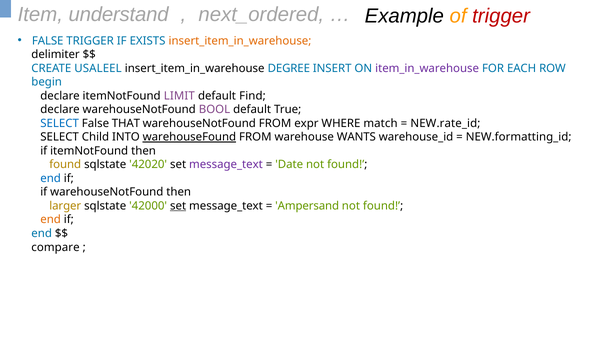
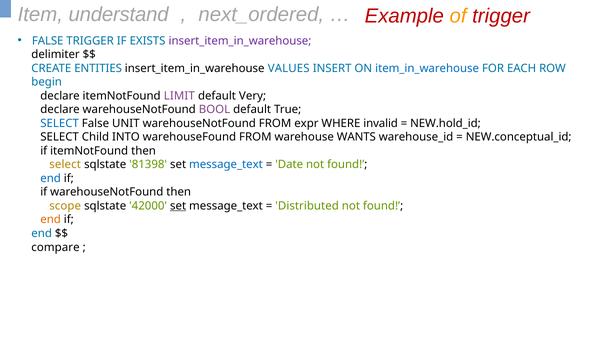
Example colour: black -> red (404, 16)
insert_item_in_warehouse colour: orange -> purple (240, 41)
USALEEL: USALEEL -> ENTITIES (98, 68)
DEGREE: DEGREE -> VALUES (289, 68)
item_in_warehouse colour: purple -> blue (427, 68)
Find: Find -> Very (253, 96)
THAT: THAT -> UNIT (126, 123)
match: match -> invalid (381, 123)
NEW.rate_id: NEW.rate_id -> NEW.hold_id (445, 123)
warehouseFound underline: present -> none (189, 137)
NEW.formatting_id: NEW.formatting_id -> NEW.conceptual_id (519, 137)
found: found -> select (65, 165)
42020: 42020 -> 81398 (148, 165)
message_text colour: purple -> blue (226, 165)
larger: larger -> scope (65, 206)
Ampersand: Ampersand -> Distributed (307, 206)
